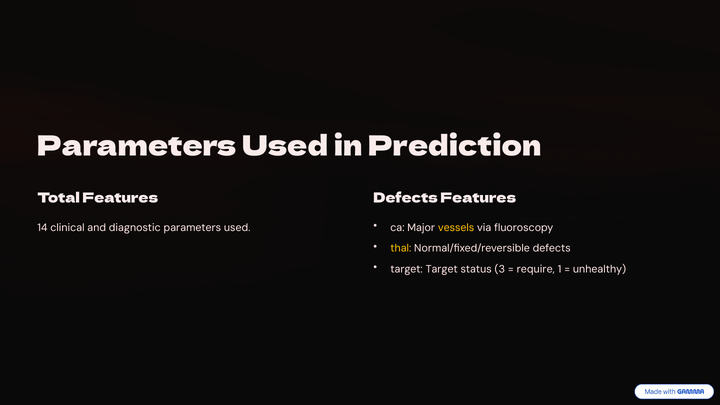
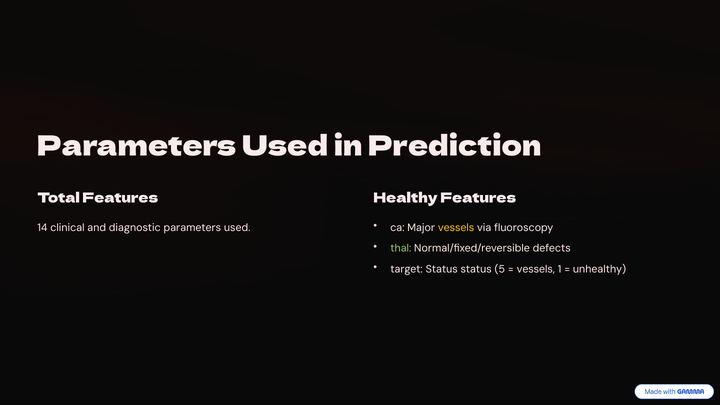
Defects: Defects -> Healthy (405, 198)
thal colour: yellow -> light green (401, 248)
target Target: Target -> Status (442, 269)
3: 3 -> 5 (500, 269)
require: require -> vessels (536, 269)
